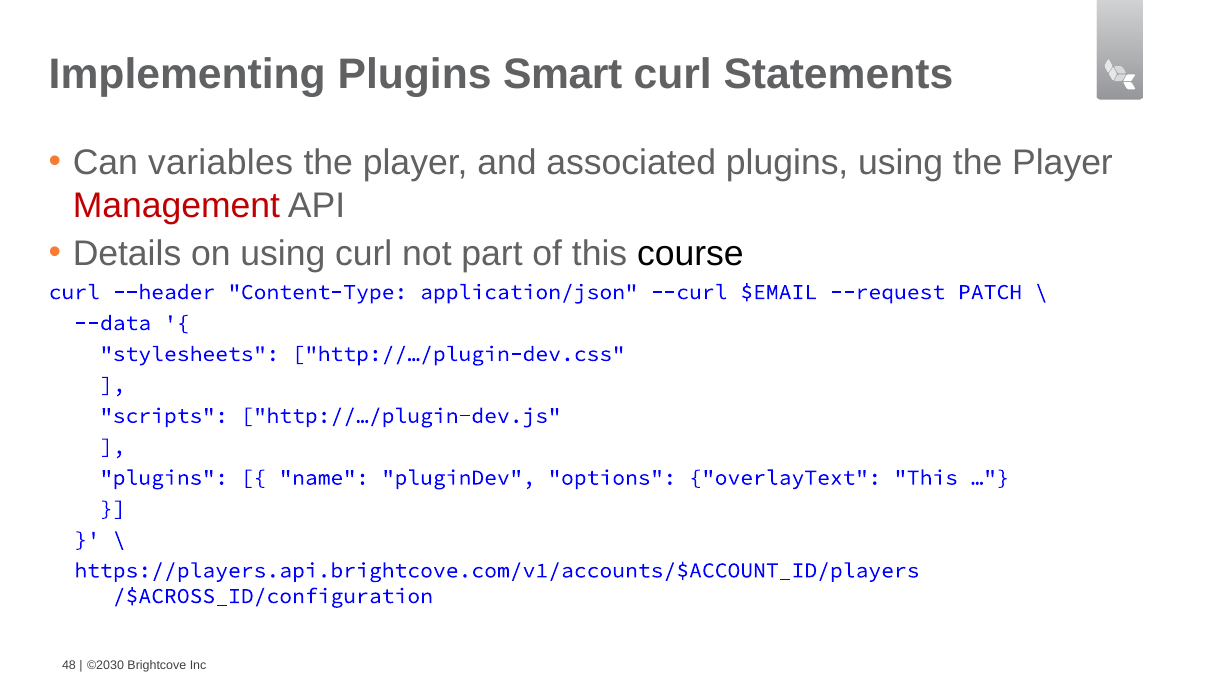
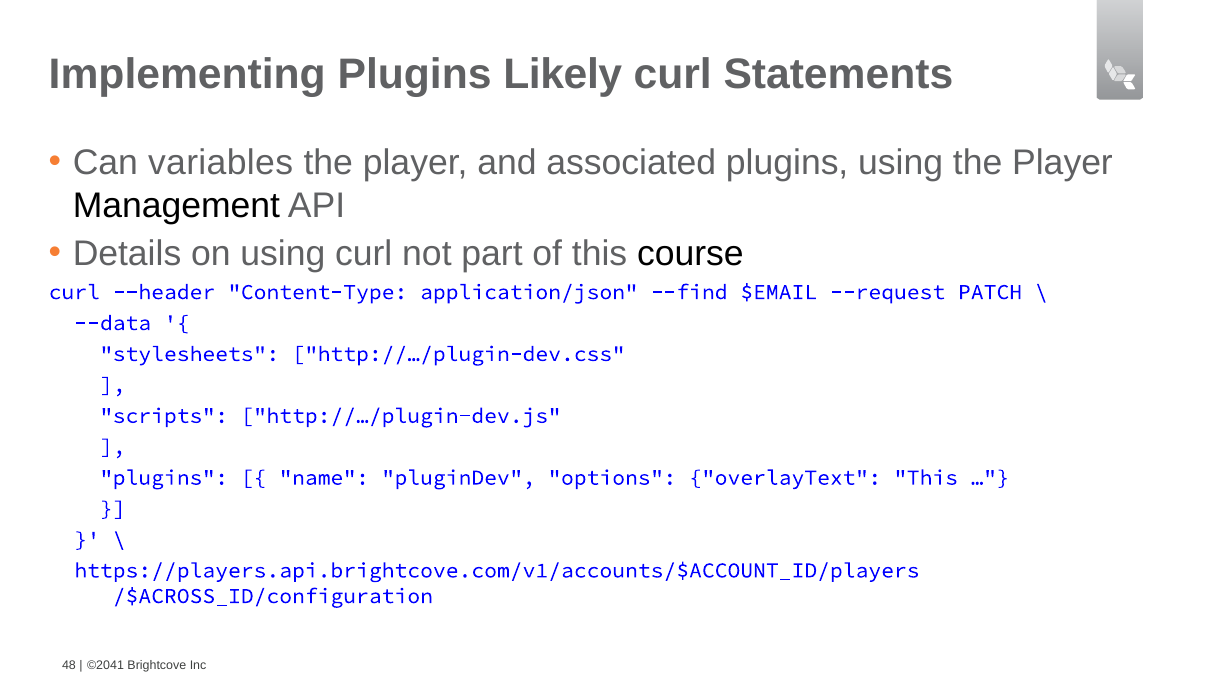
Smart: Smart -> Likely (563, 75)
Management colour: red -> black (176, 206)
--curl: --curl -> --find (689, 292)
©2030: ©2030 -> ©2041 (106, 666)
